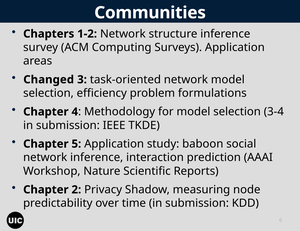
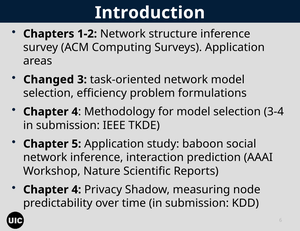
Communities: Communities -> Introduction (150, 13)
2: 2 -> 4 (76, 190)
